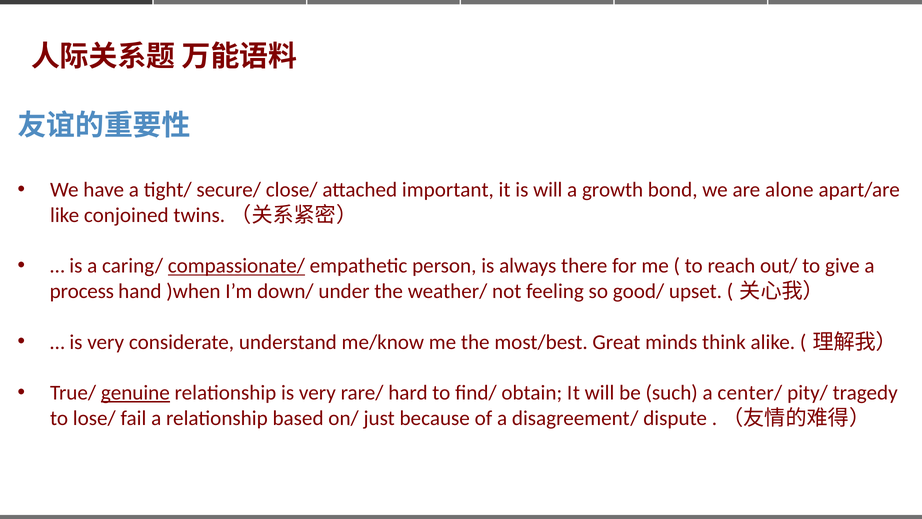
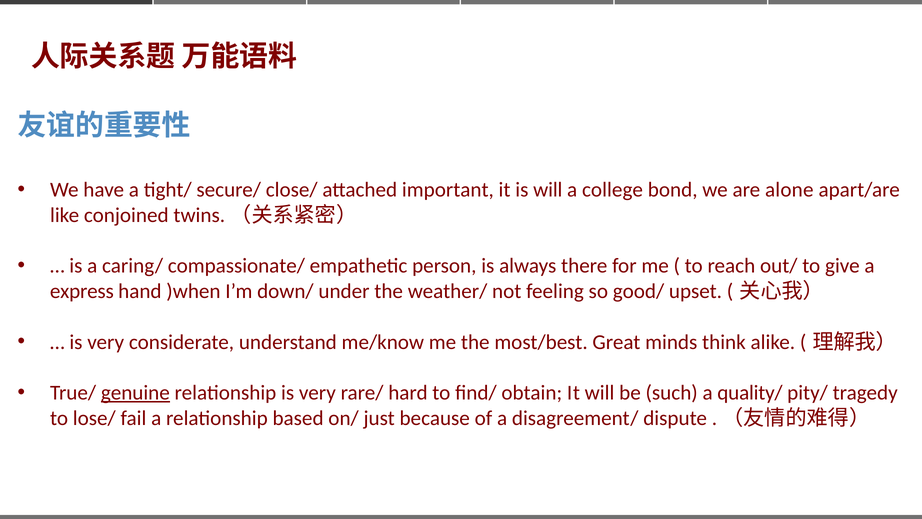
growth: growth -> college (613, 190)
compassionate/ underline: present -> none (236, 266)
process: process -> express (82, 291)
center/: center/ -> quality/ (750, 393)
